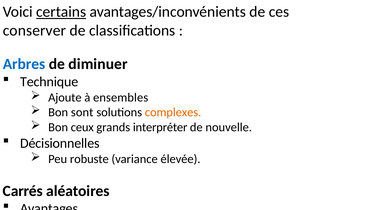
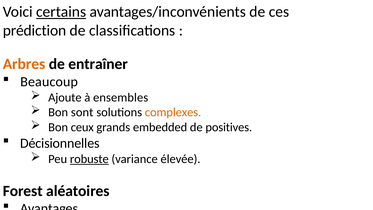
conserver: conserver -> prédiction (35, 30)
Arbres colour: blue -> orange (24, 64)
de diminuer: diminuer -> entraîner (98, 64)
Technique: Technique -> Beaucoup (49, 82)
grands interpréter: interpréter -> embedded (160, 127)
nouvelle: nouvelle -> positives (229, 127)
robuste underline: none -> present (89, 159)
Carrés: Carrés -> Forest (23, 191)
